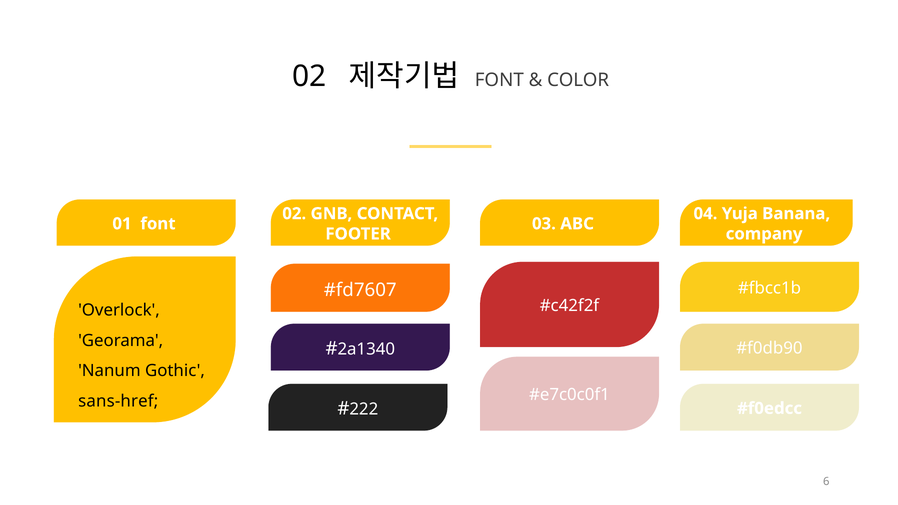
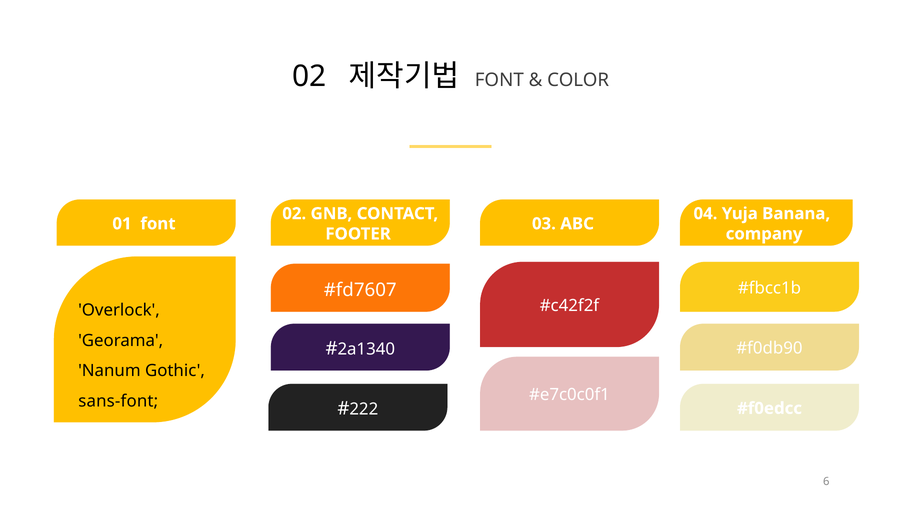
sans-href: sans-href -> sans-font (118, 401)
